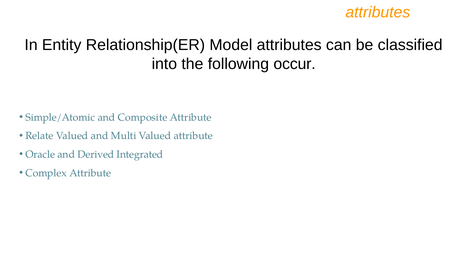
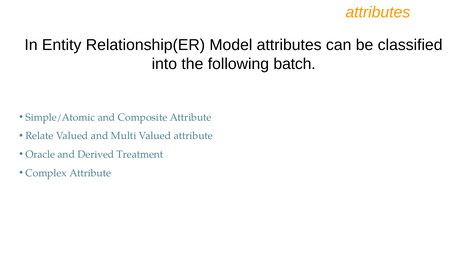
occur: occur -> batch (295, 64)
Integrated: Integrated -> Treatment (140, 155)
